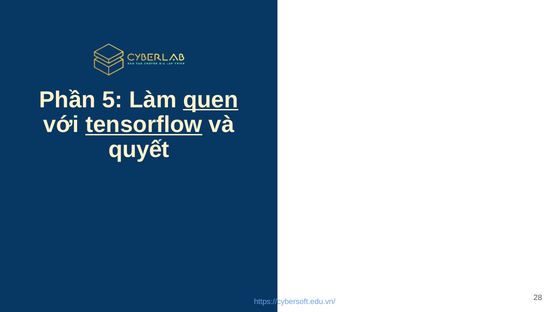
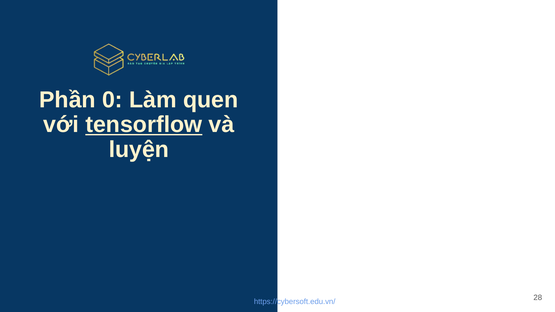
5: 5 -> 0 (112, 100)
quen underline: present -> none (211, 100)
quyết: quyết -> luyện (139, 150)
